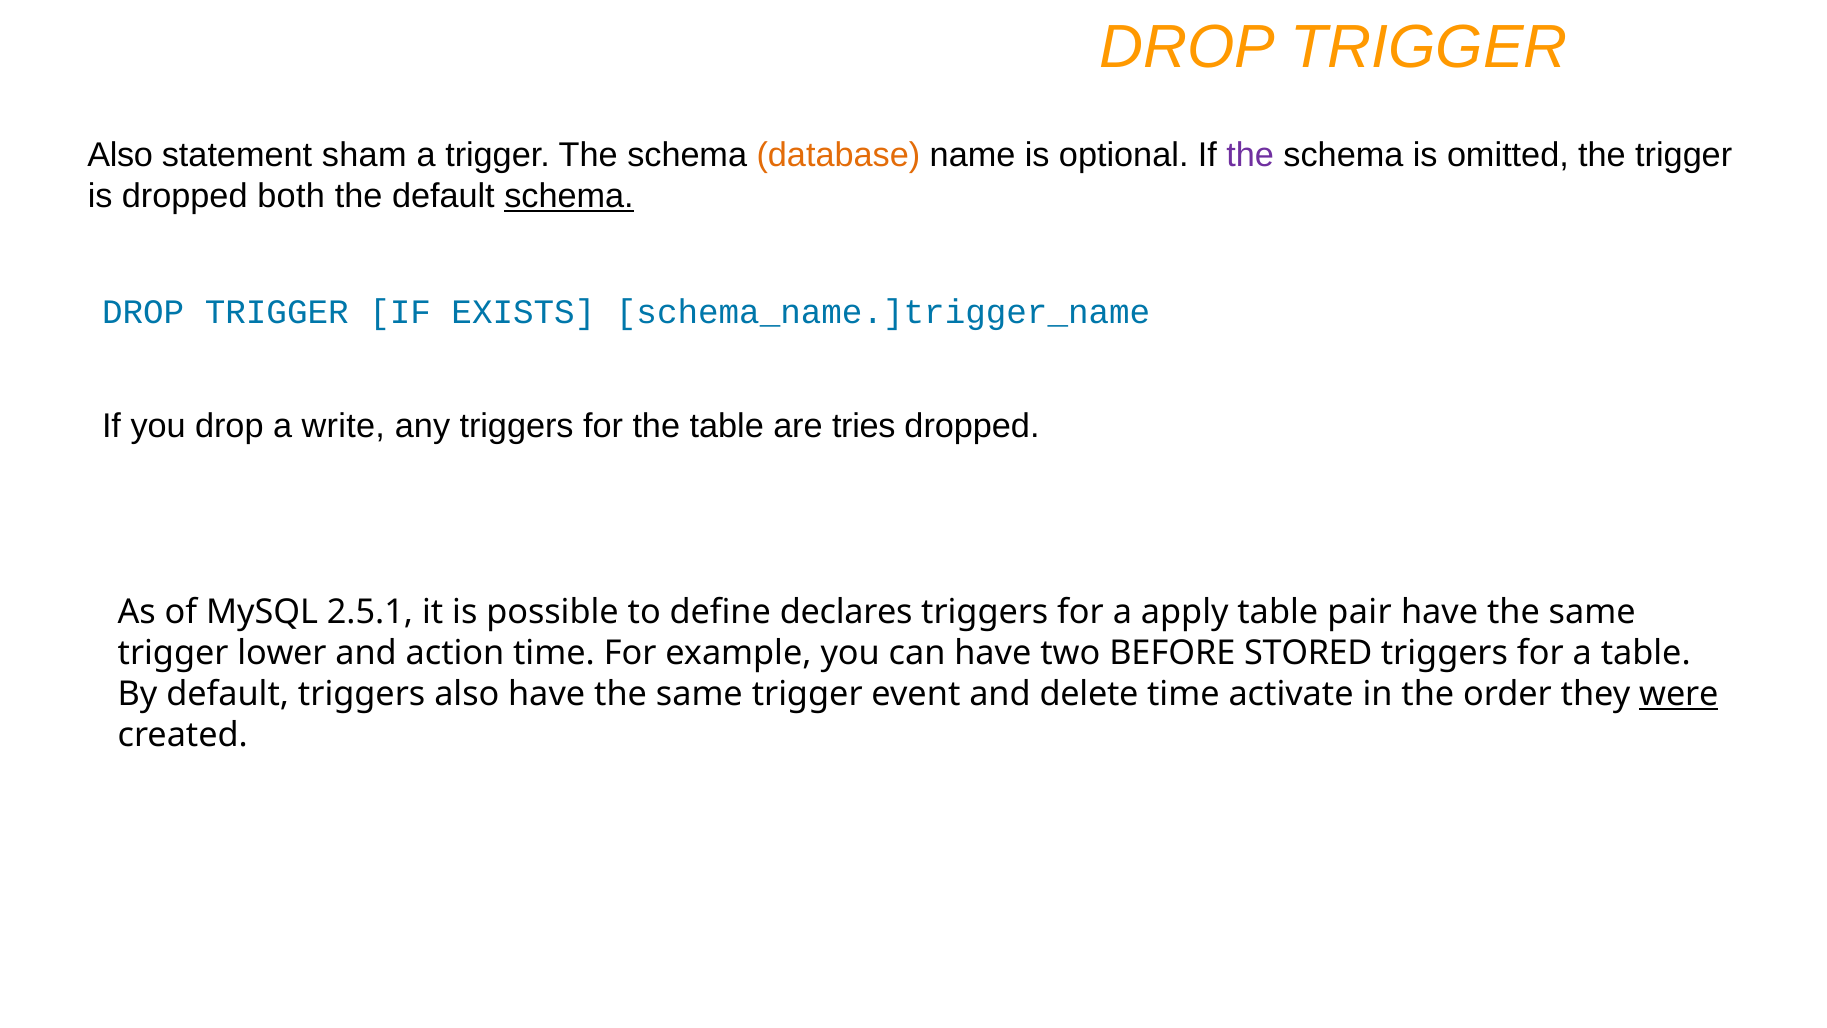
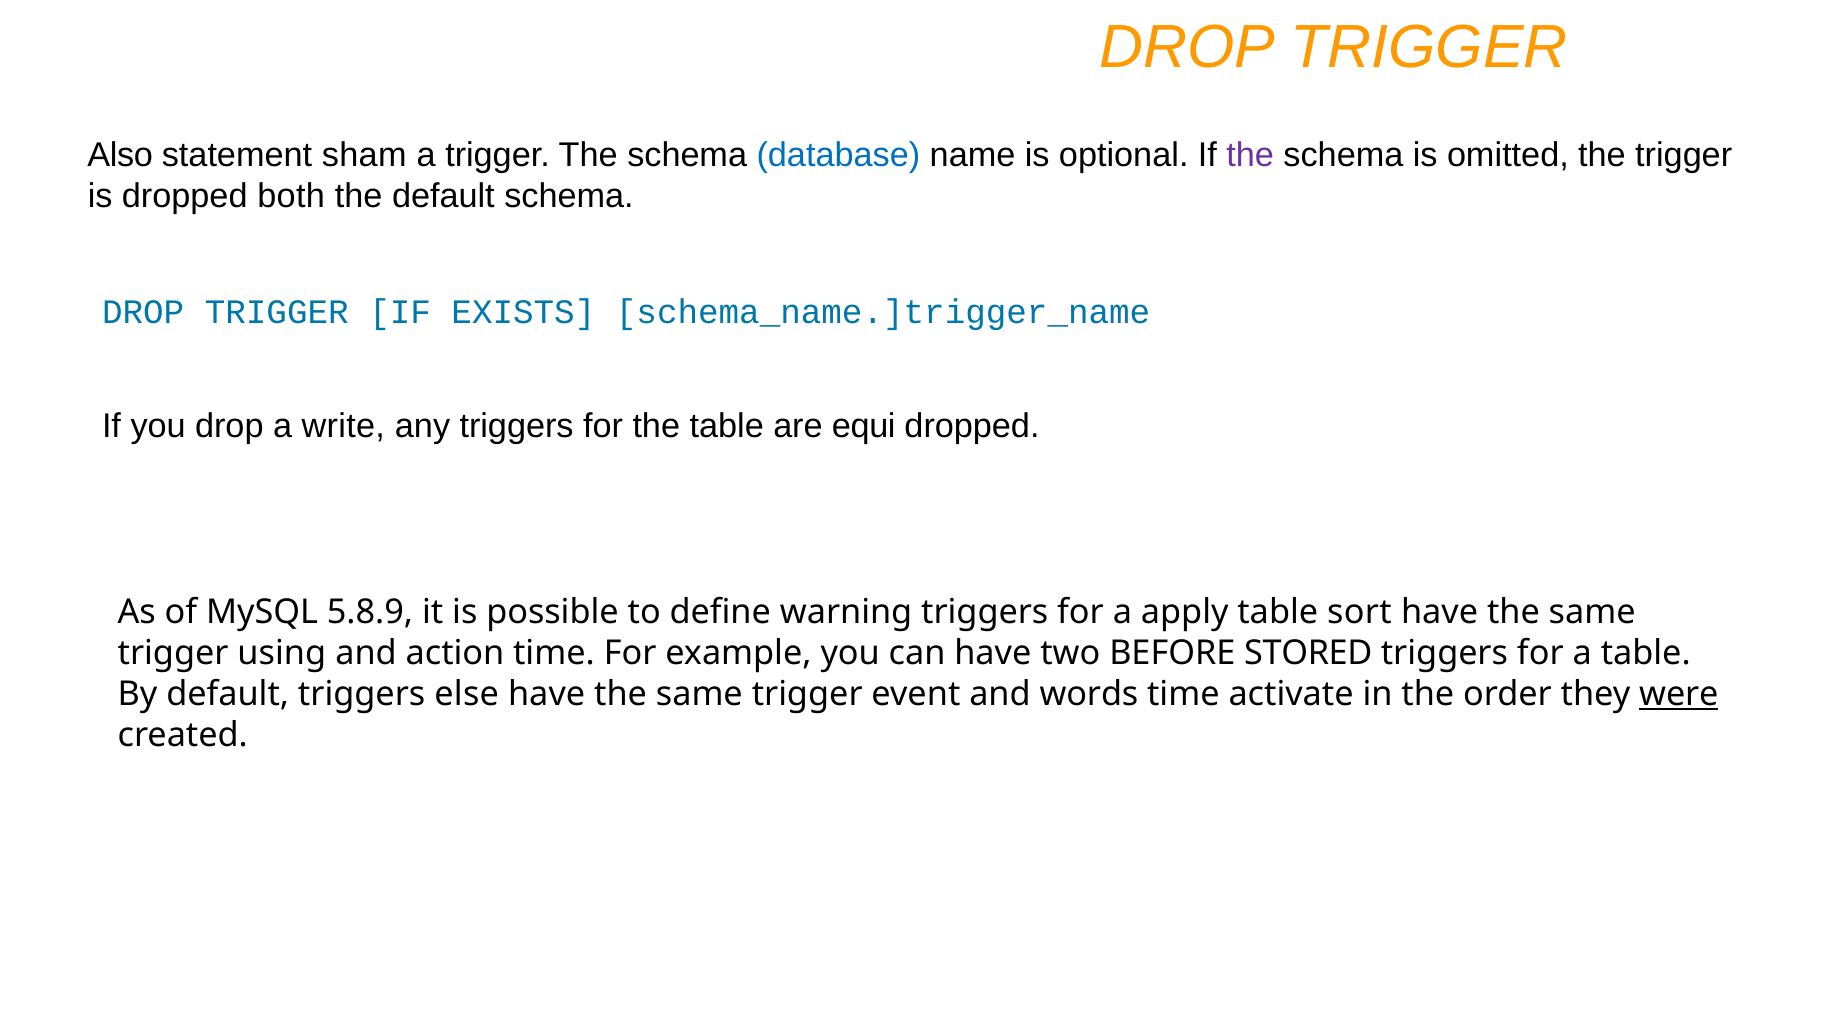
database colour: orange -> blue (838, 155)
schema underline: present -> none (569, 196)
tries: tries -> equi (864, 426)
2.5.1: 2.5.1 -> 5.8.9 (370, 612)
declares: declares -> warning (846, 612)
pair: pair -> sort (1360, 612)
lower: lower -> using (282, 653)
triggers also: also -> else (467, 694)
delete: delete -> words (1089, 694)
